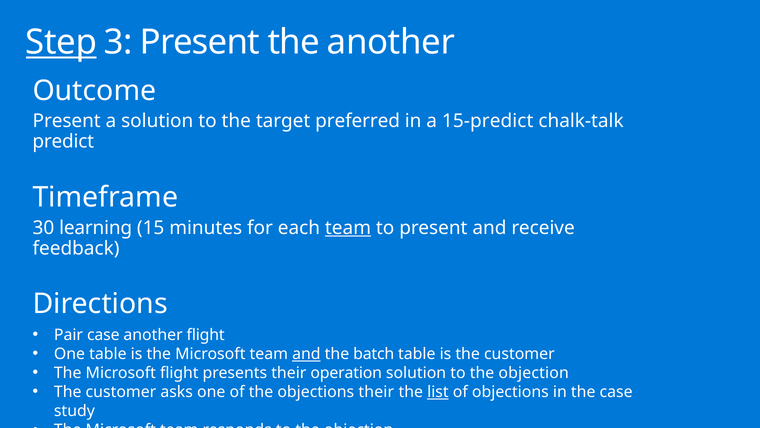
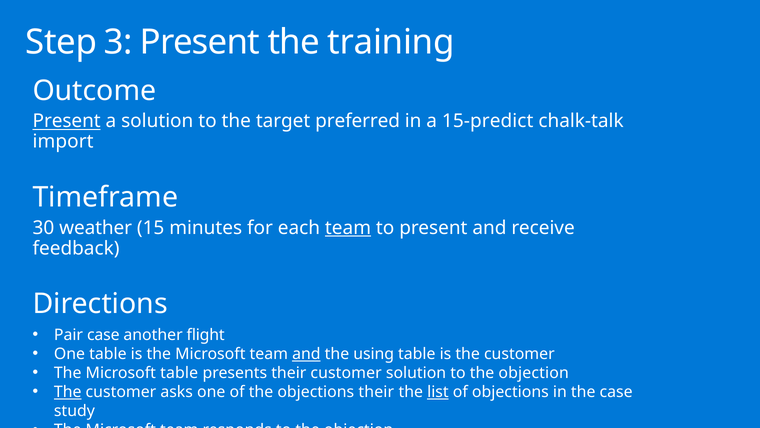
Step underline: present -> none (61, 42)
the another: another -> training (391, 42)
Present underline: none -> present (67, 121)
predict: predict -> import (63, 142)
learning: learning -> weather (96, 228)
batch: batch -> using (374, 354)
Microsoft flight: flight -> table (179, 373)
their operation: operation -> customer (346, 373)
The underline: none -> present (68, 392)
